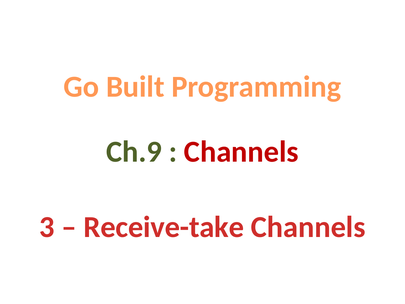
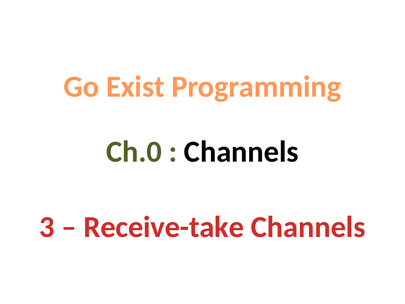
Built: Built -> Exist (135, 87)
Ch.9: Ch.9 -> Ch.0 (134, 152)
Channels colour: red -> black (241, 152)
